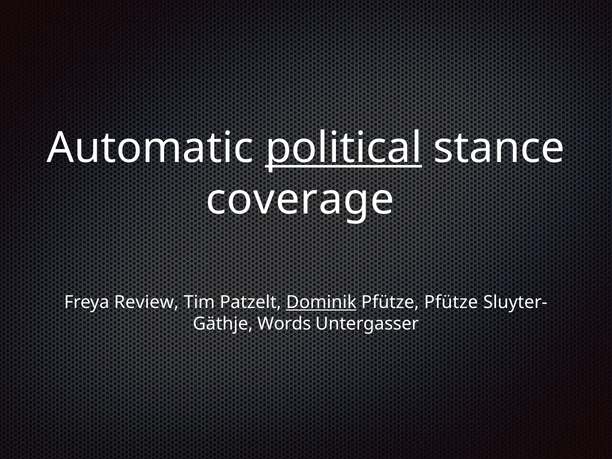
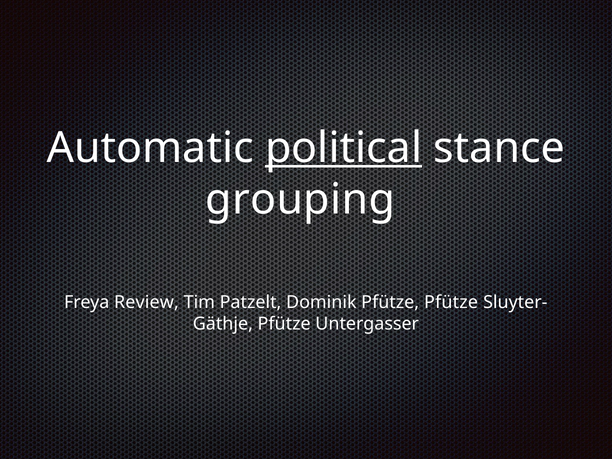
coverage: coverage -> grouping (300, 200)
Dominik underline: present -> none (321, 302)
Words: Words -> Pfütze (284, 324)
